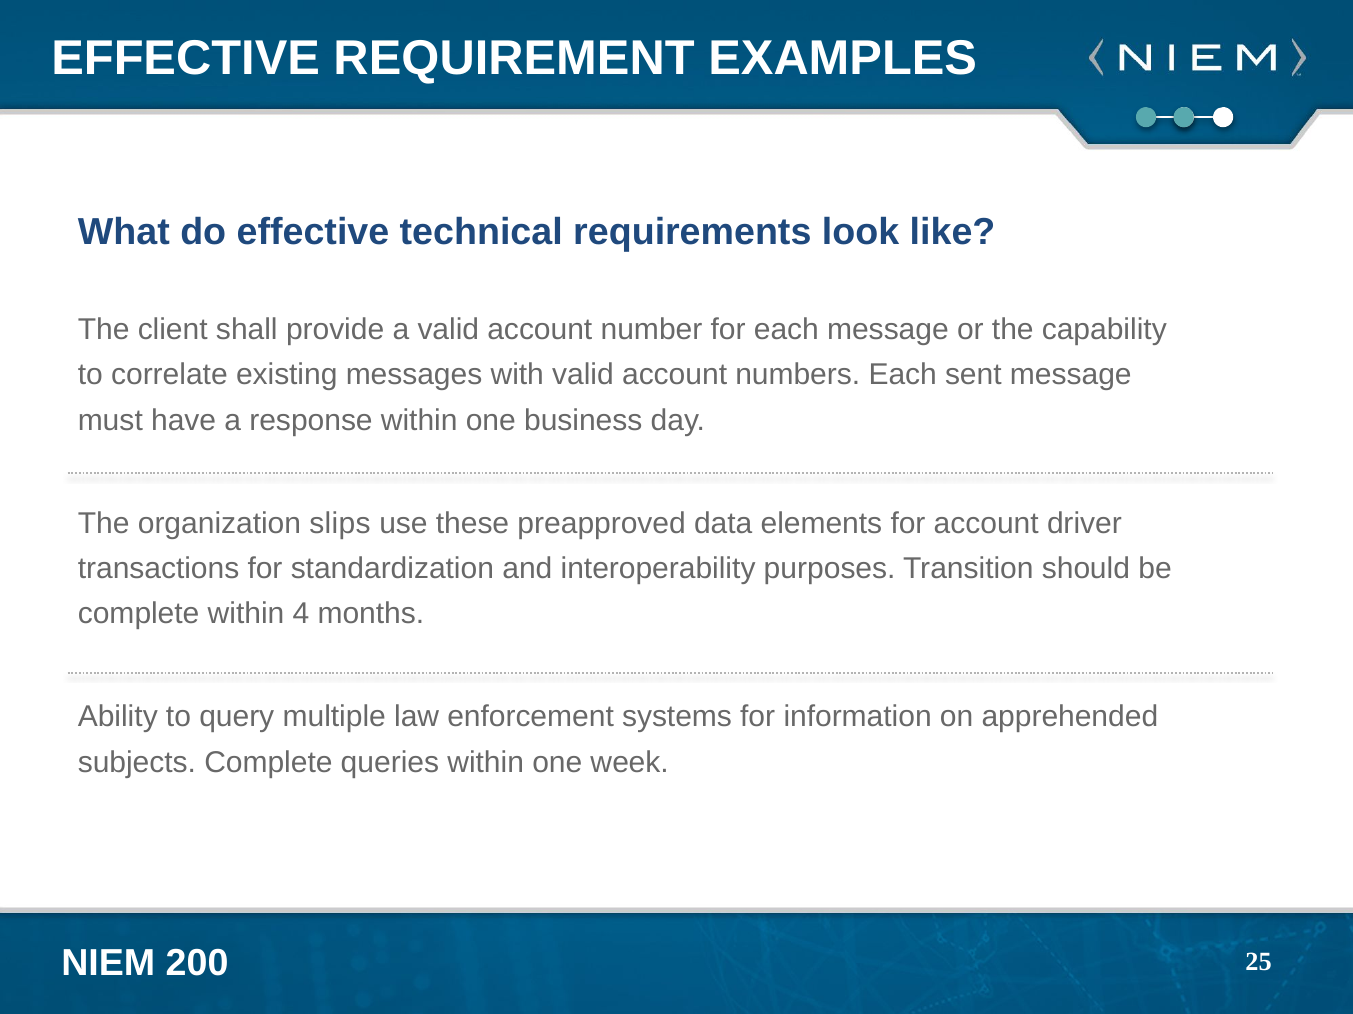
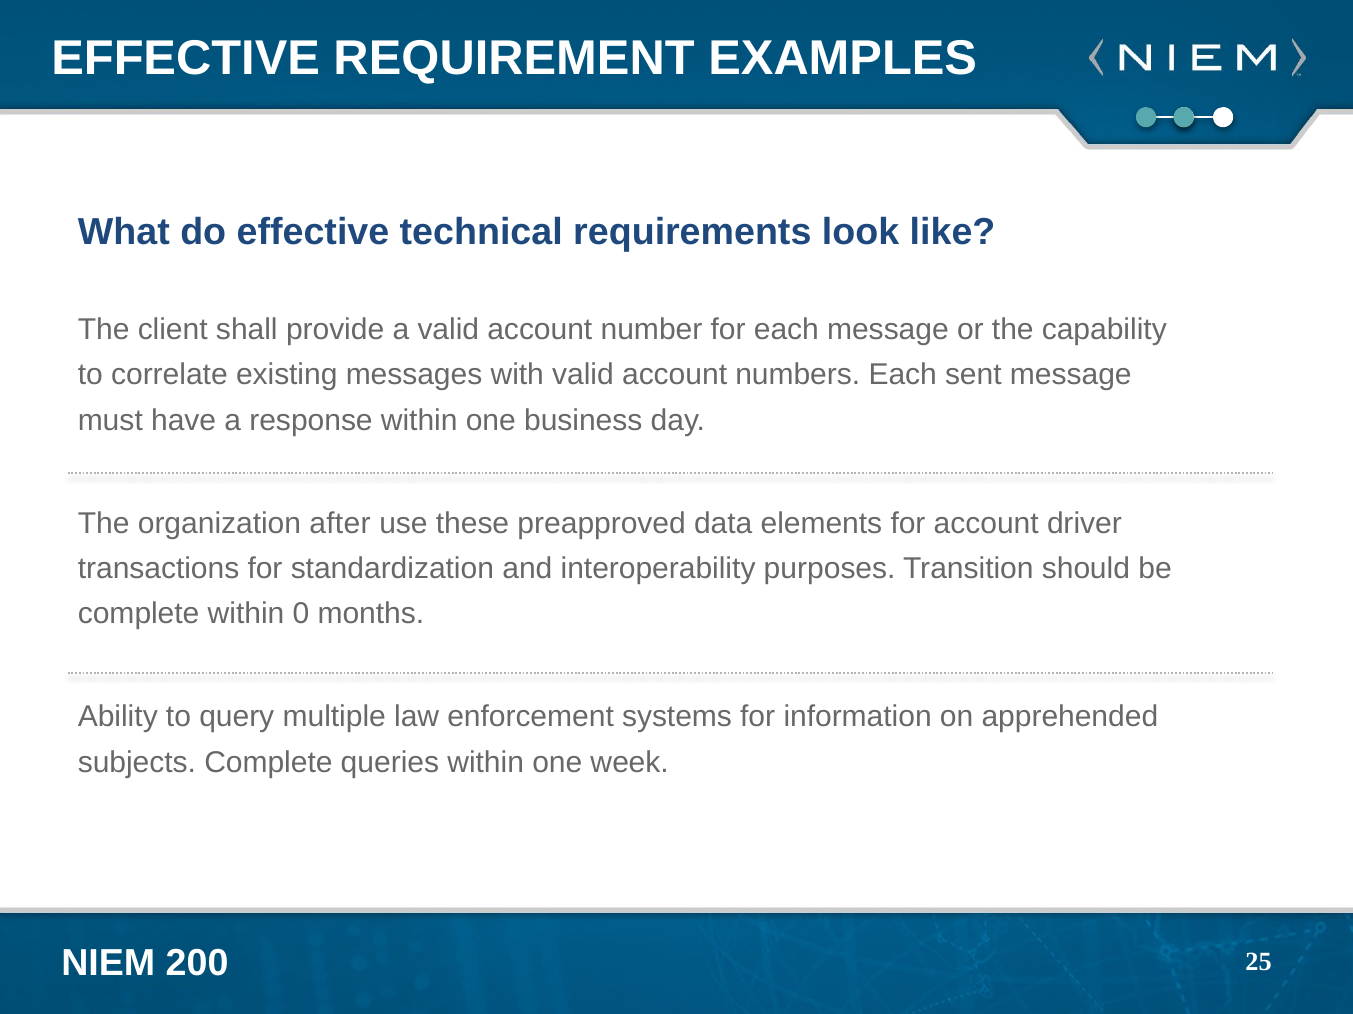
slips: slips -> after (340, 524)
4: 4 -> 0 (301, 615)
